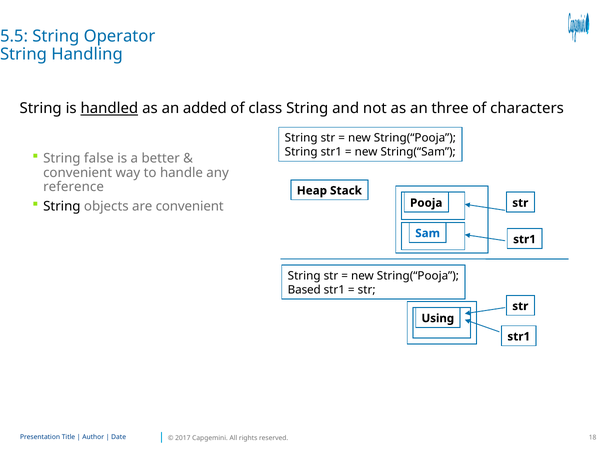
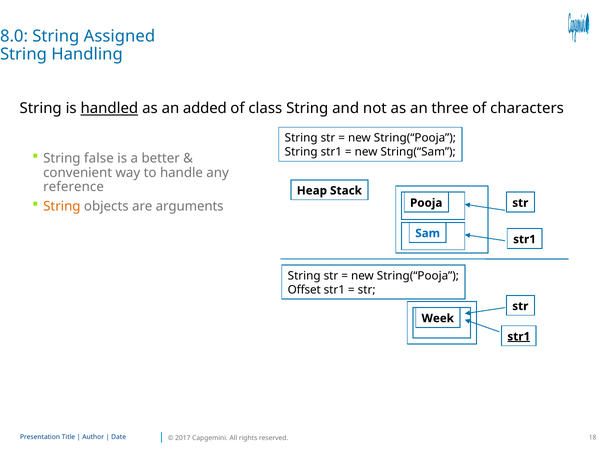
5.5: 5.5 -> 8.0 (14, 36)
Operator: Operator -> Assigned (119, 36)
String colour: black -> orange (62, 206)
are convenient: convenient -> arguments (190, 206)
Based: Based -> Offset (304, 290)
Using: Using -> Week (438, 318)
str1 underline: none -> present (519, 337)
